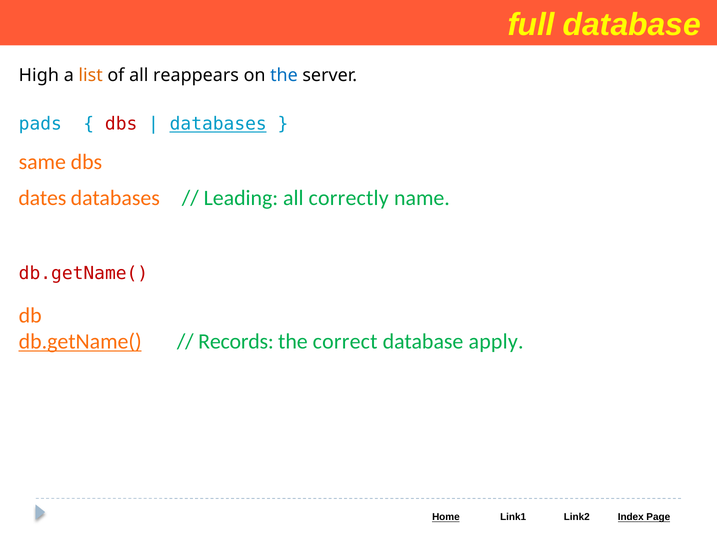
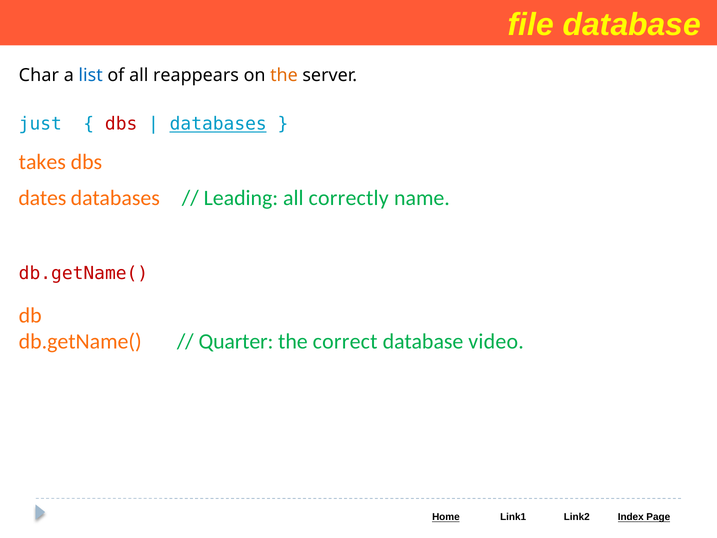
full: full -> file (531, 25)
High: High -> Char (39, 75)
list colour: orange -> blue (91, 75)
the colour: blue -> orange (284, 75)
pads: pads -> just (40, 124)
same: same -> takes (42, 162)
db.getName( underline: present -> none (80, 341)
Records: Records -> Quarter (236, 341)
apply: apply -> video (496, 341)
